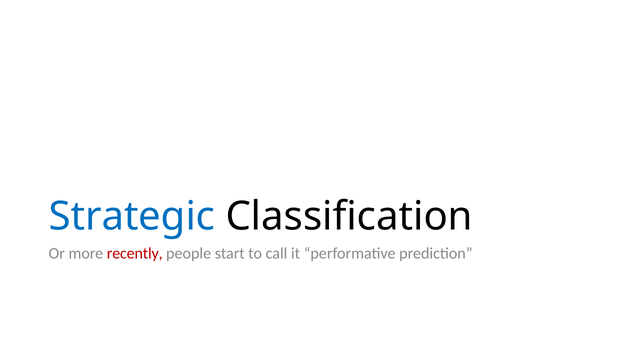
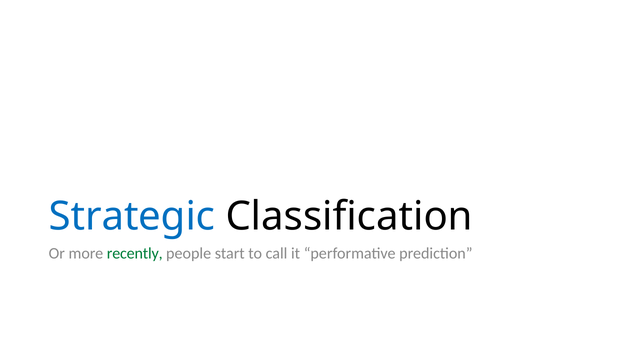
recently colour: red -> green (135, 253)
